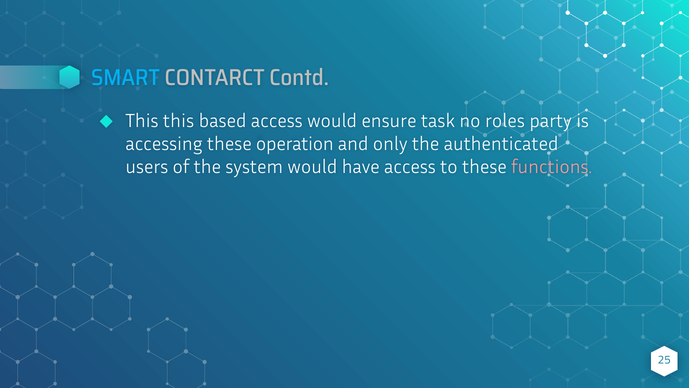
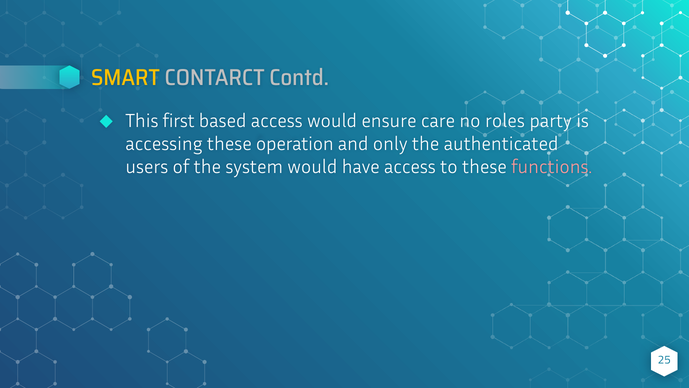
SMART colour: light blue -> yellow (125, 78)
This this: this -> first (179, 121)
task: task -> care (438, 121)
